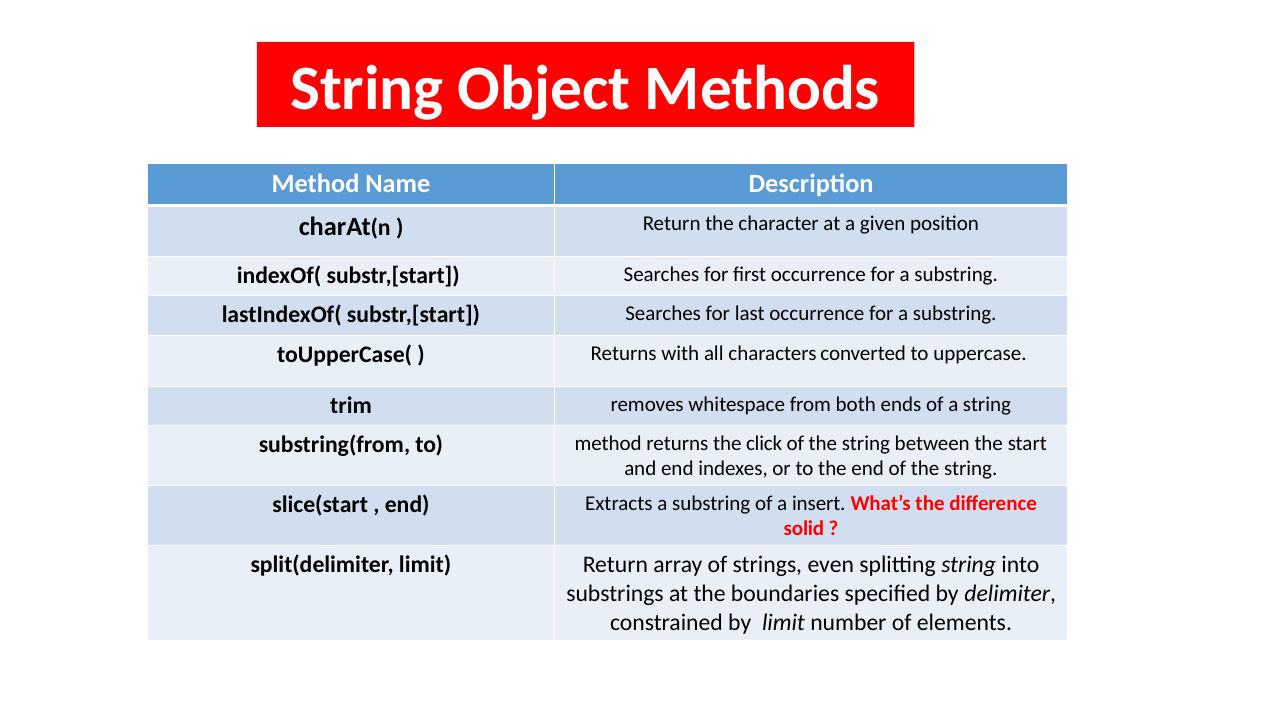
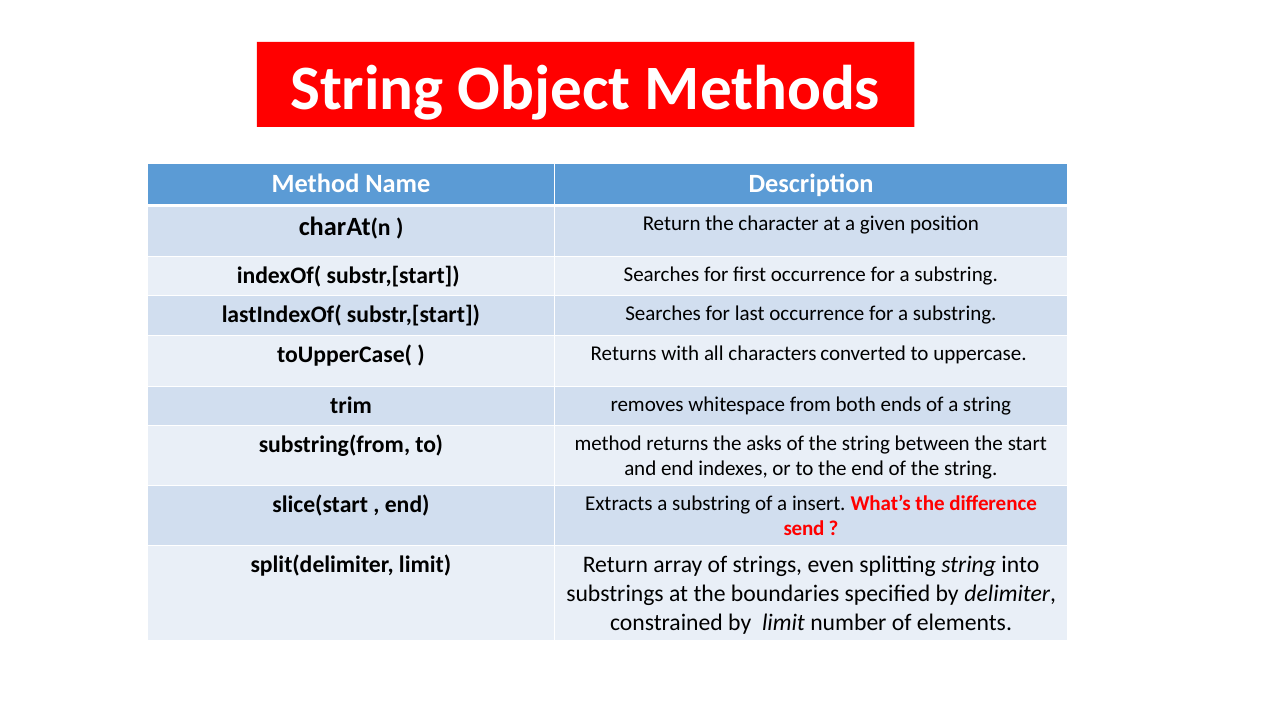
click: click -> asks (764, 443)
solid: solid -> send (804, 529)
